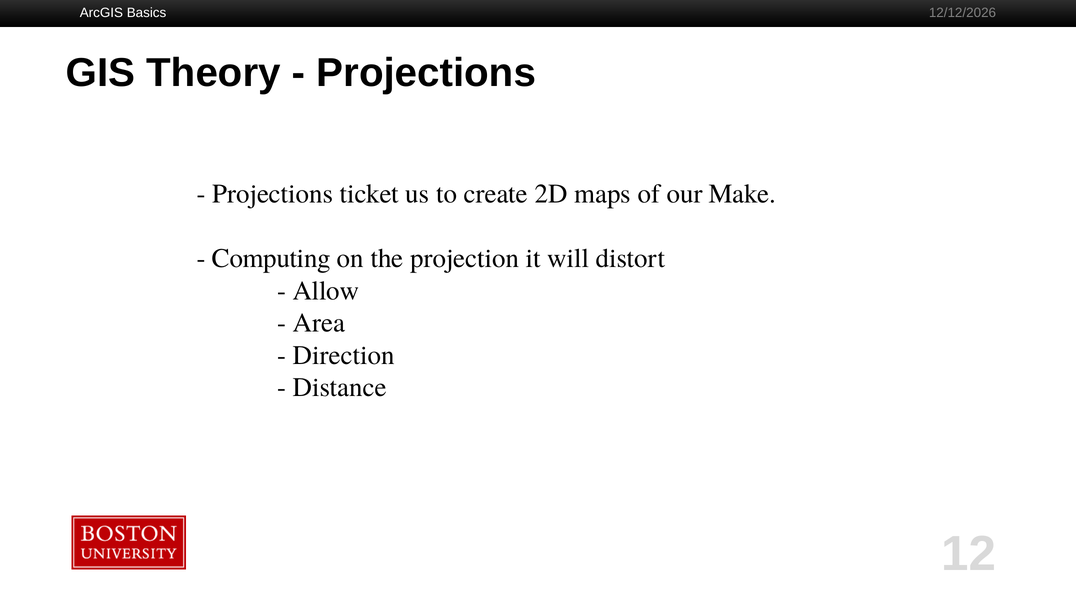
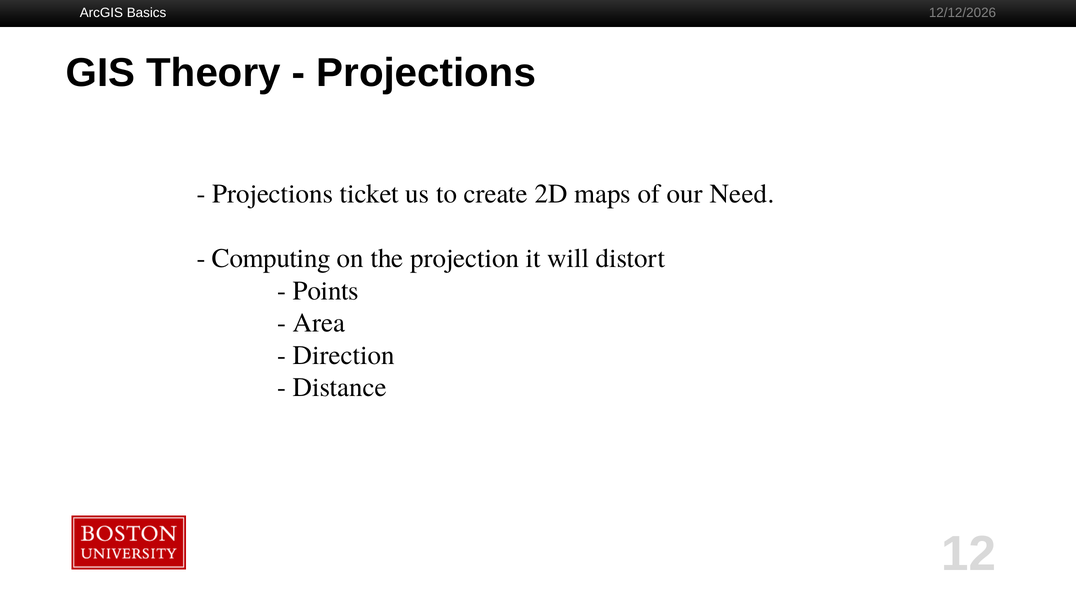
Make: Make -> Need (742, 194)
Allow: Allow -> Points (326, 291)
